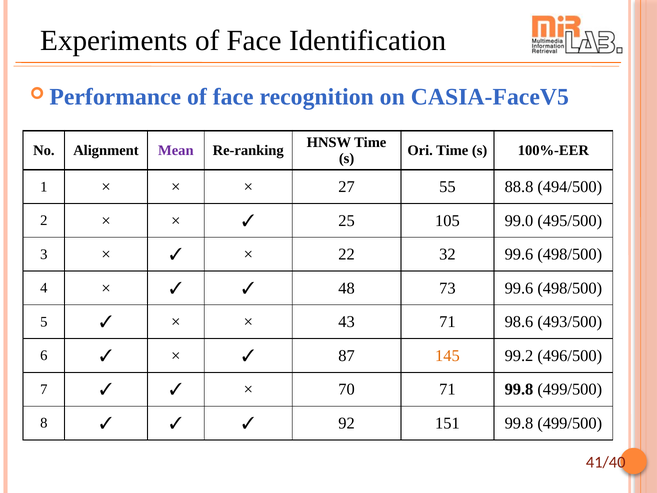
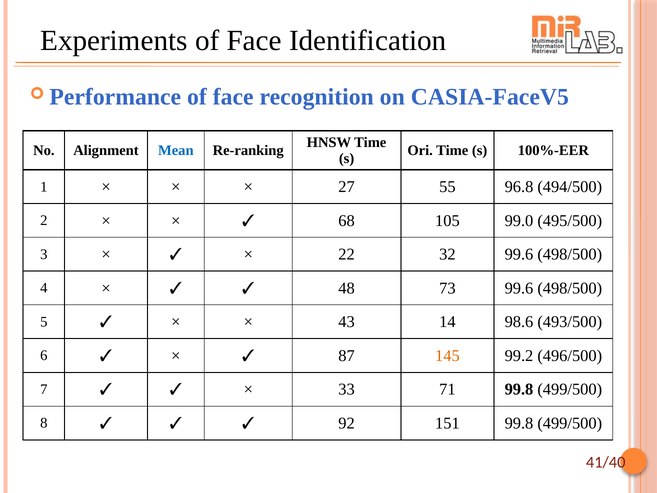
Mean colour: purple -> blue (176, 150)
88.8: 88.8 -> 96.8 (519, 187)
25: 25 -> 68 (347, 220)
43 71: 71 -> 14 (447, 322)
70: 70 -> 33 (347, 389)
